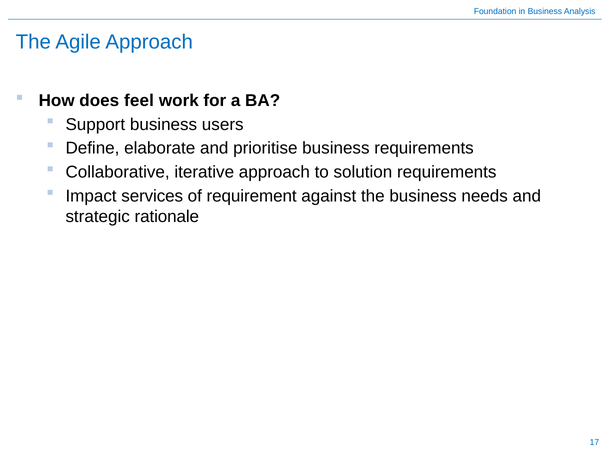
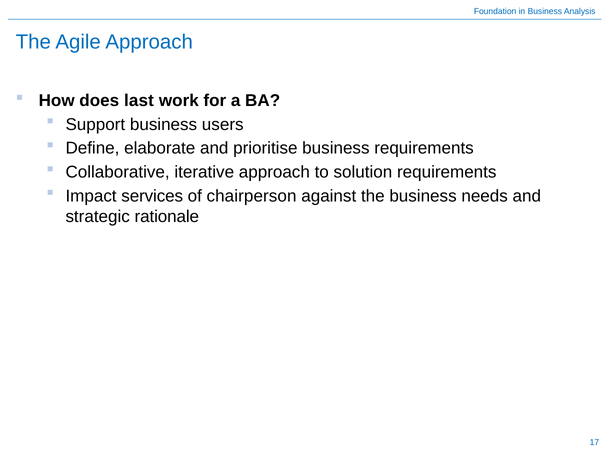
feel: feel -> last (139, 101)
requirement: requirement -> chairperson (252, 196)
